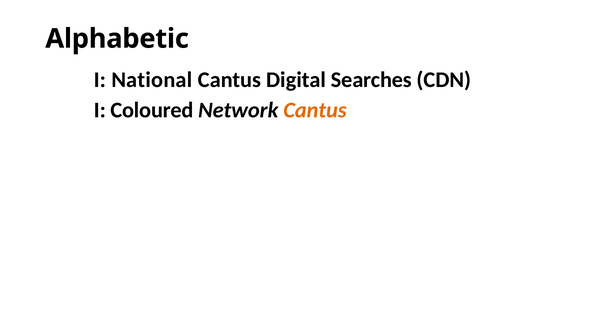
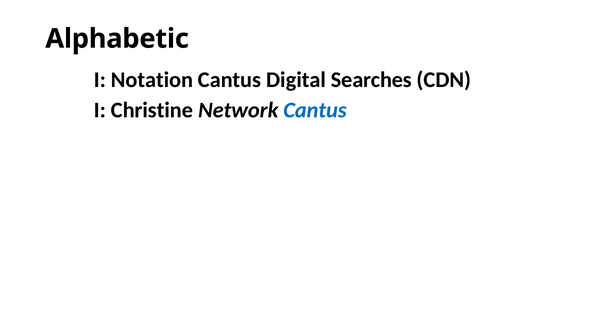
National: National -> Notation (152, 80)
Coloured: Coloured -> Christine (152, 110)
Cantus colour: orange -> blue (315, 110)
